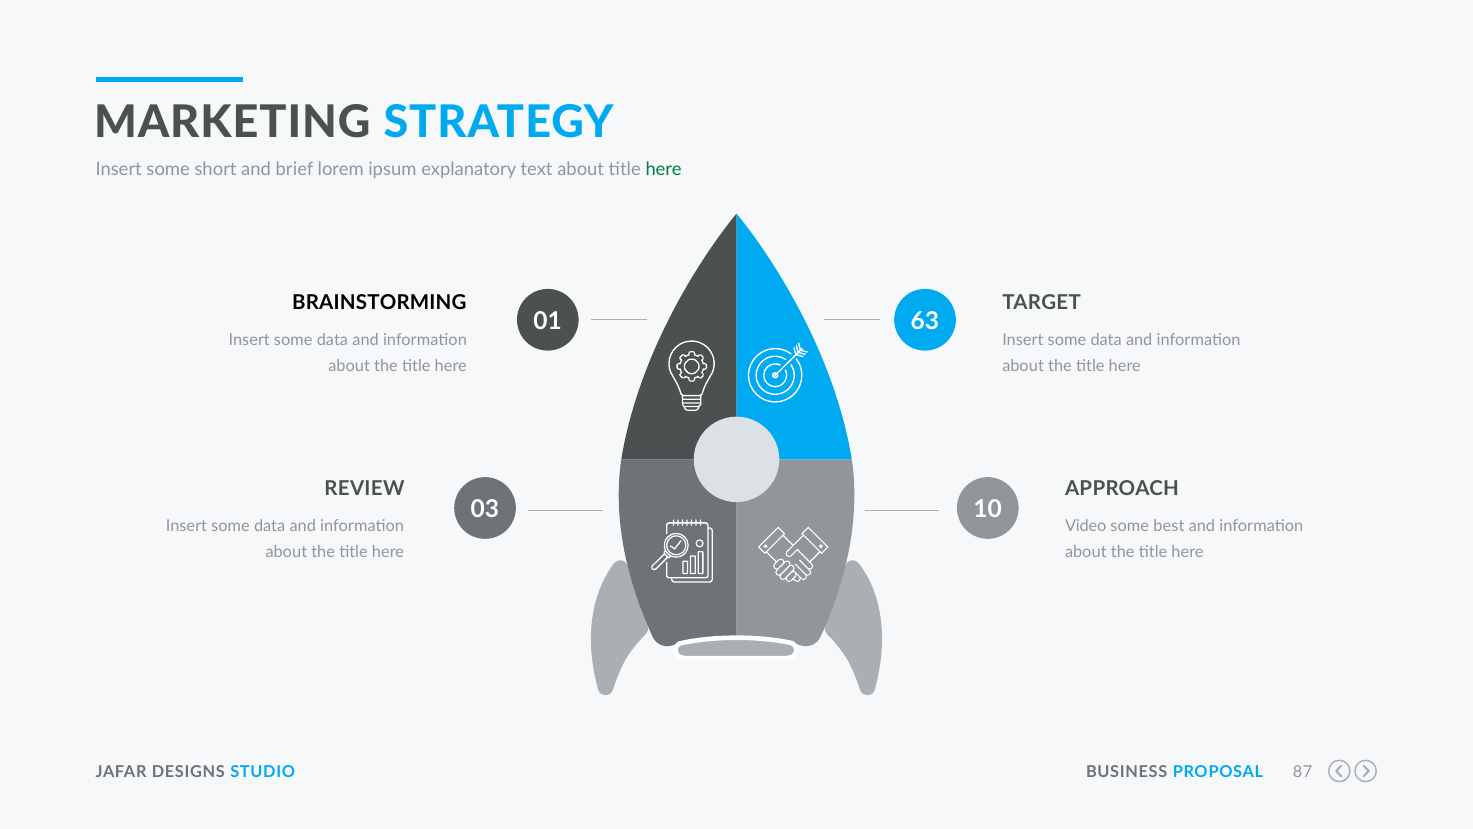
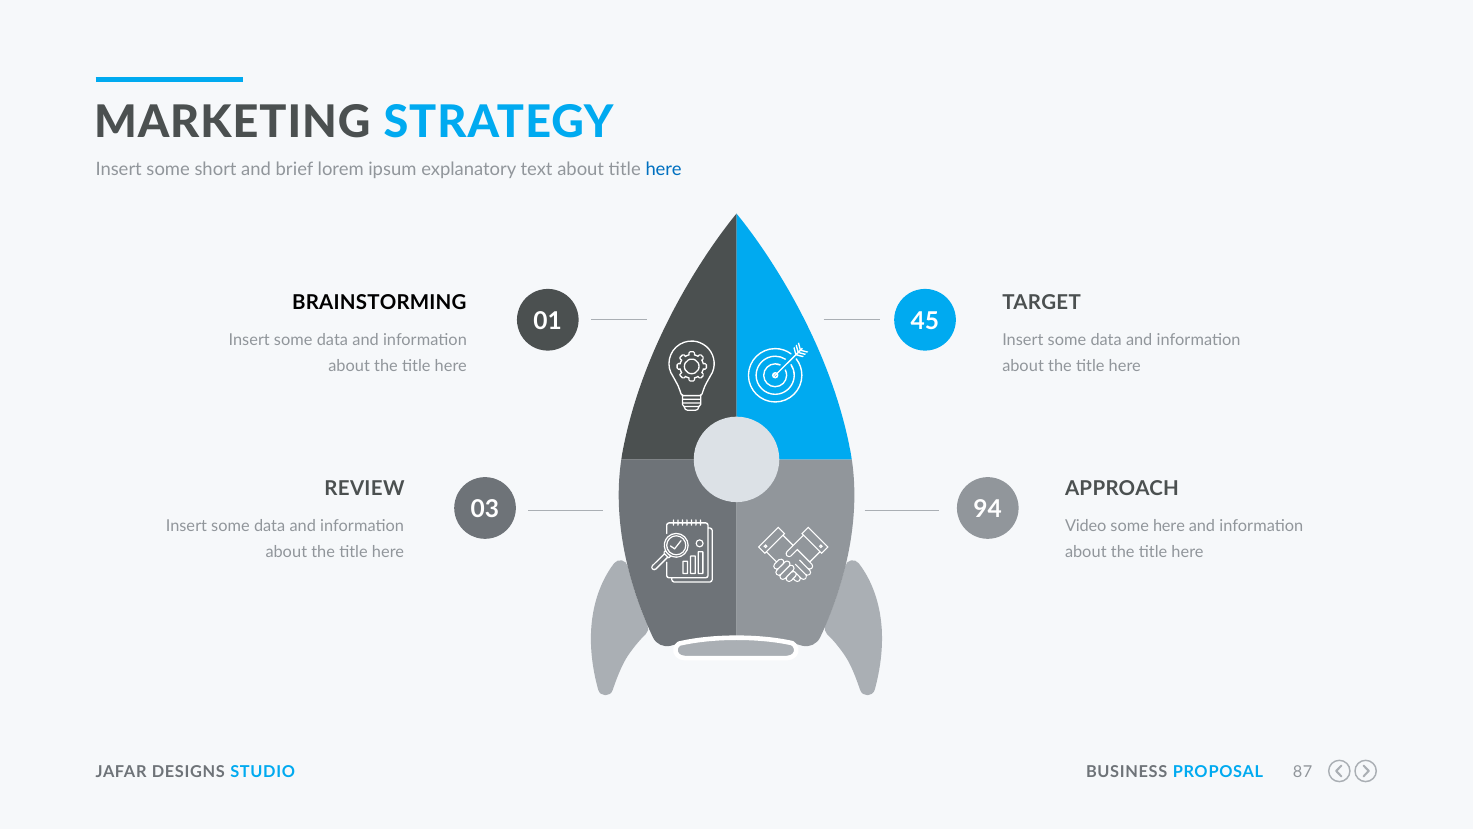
here colour: green -> blue (664, 169)
63: 63 -> 45 (925, 321)
10: 10 -> 94 (988, 509)
some best: best -> here (1169, 526)
